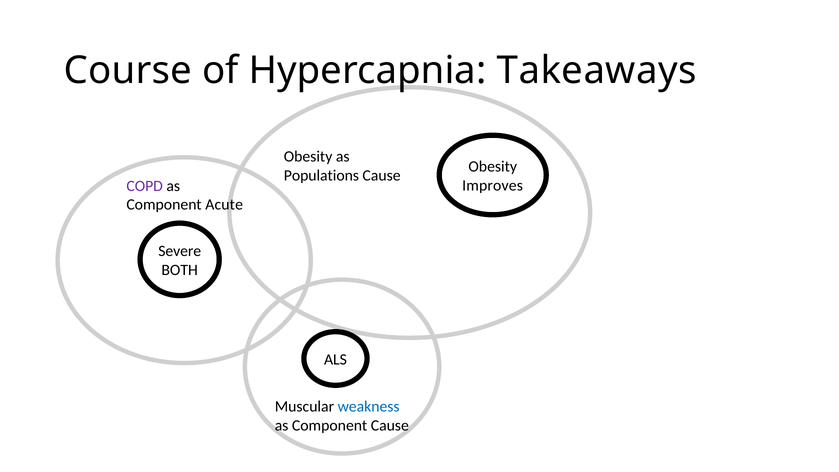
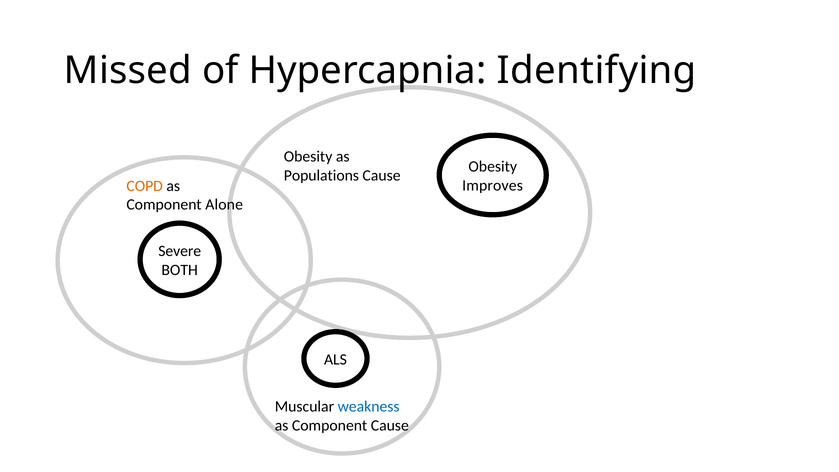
Course: Course -> Missed (128, 70)
Takeaways: Takeaways -> Identifying (597, 70)
COPD colour: purple -> orange (145, 186)
Acute: Acute -> Alone (224, 205)
